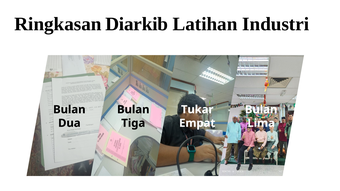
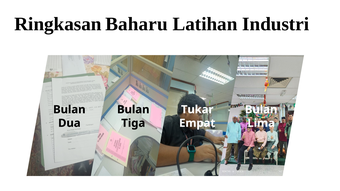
Diarkib: Diarkib -> Baharu (136, 24)
